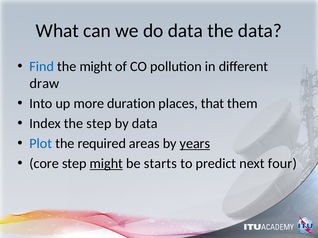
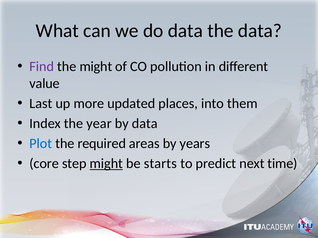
Find colour: blue -> purple (42, 67)
draw: draw -> value (45, 84)
Into: Into -> Last (41, 104)
duration: duration -> updated (131, 104)
that: that -> into (212, 104)
the step: step -> year (99, 124)
years underline: present -> none (195, 144)
four: four -> time (282, 164)
